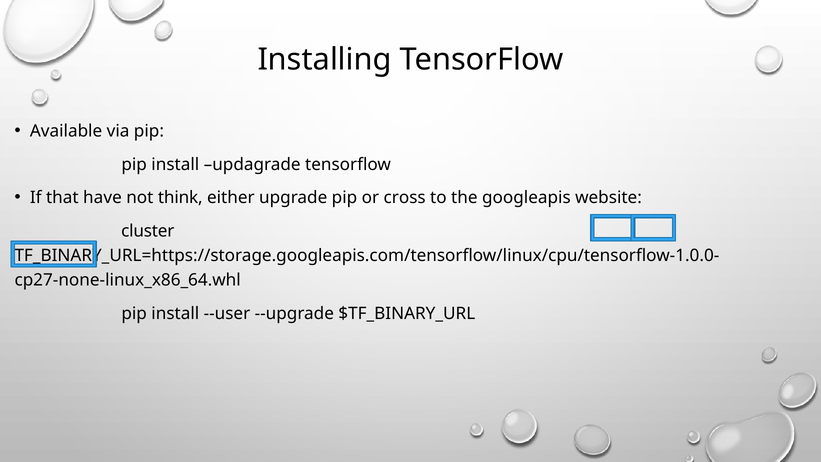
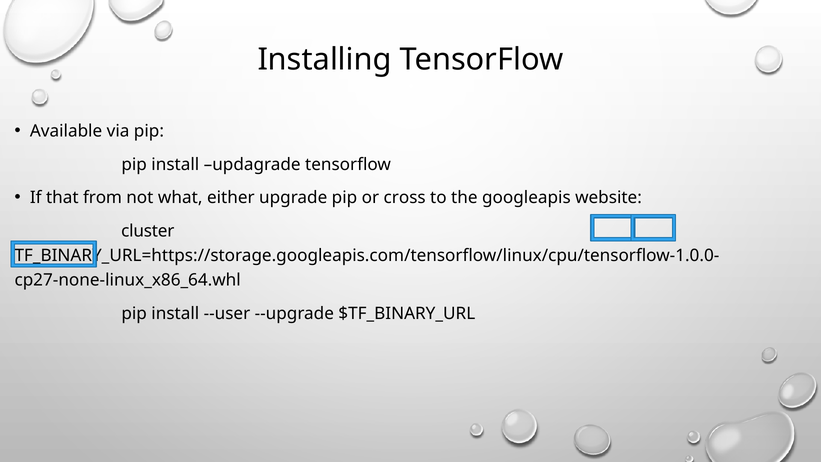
have: have -> from (103, 198)
think: think -> what (180, 198)
